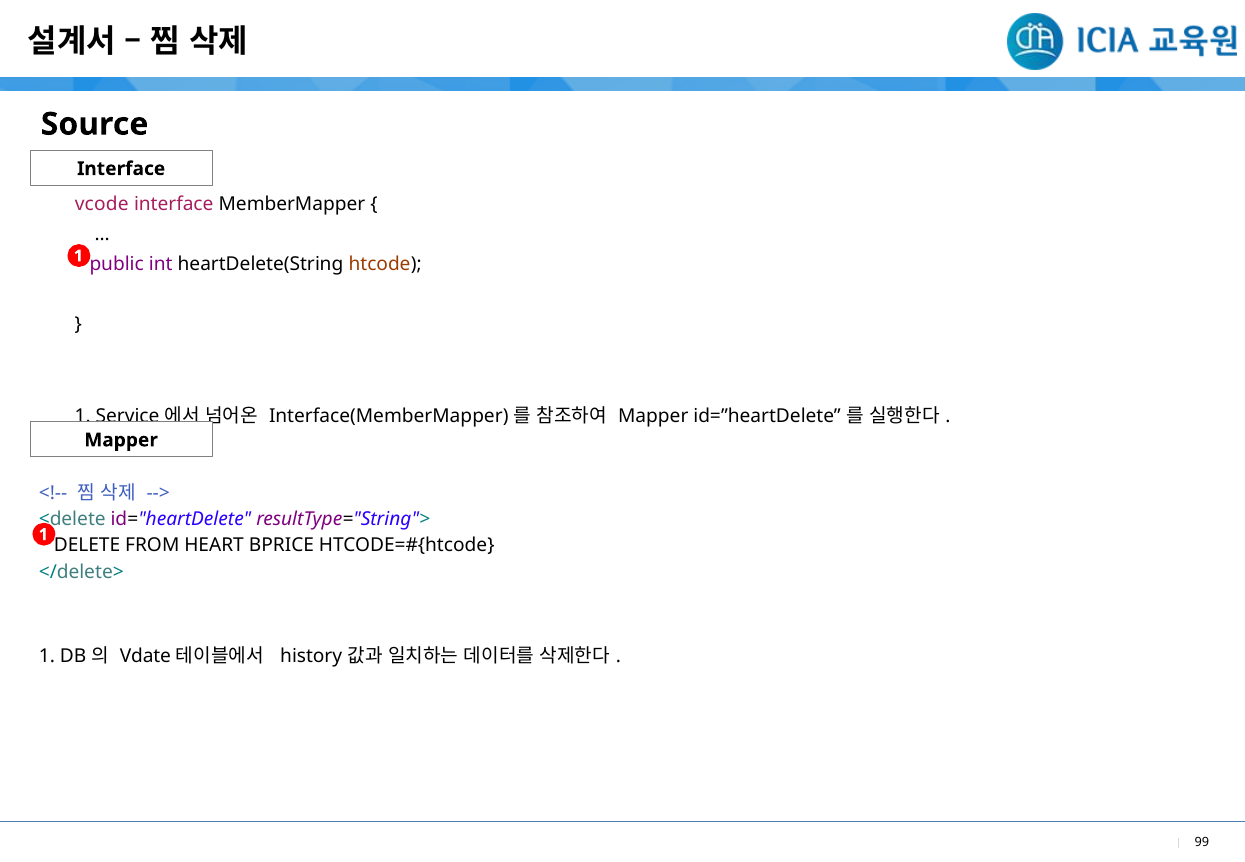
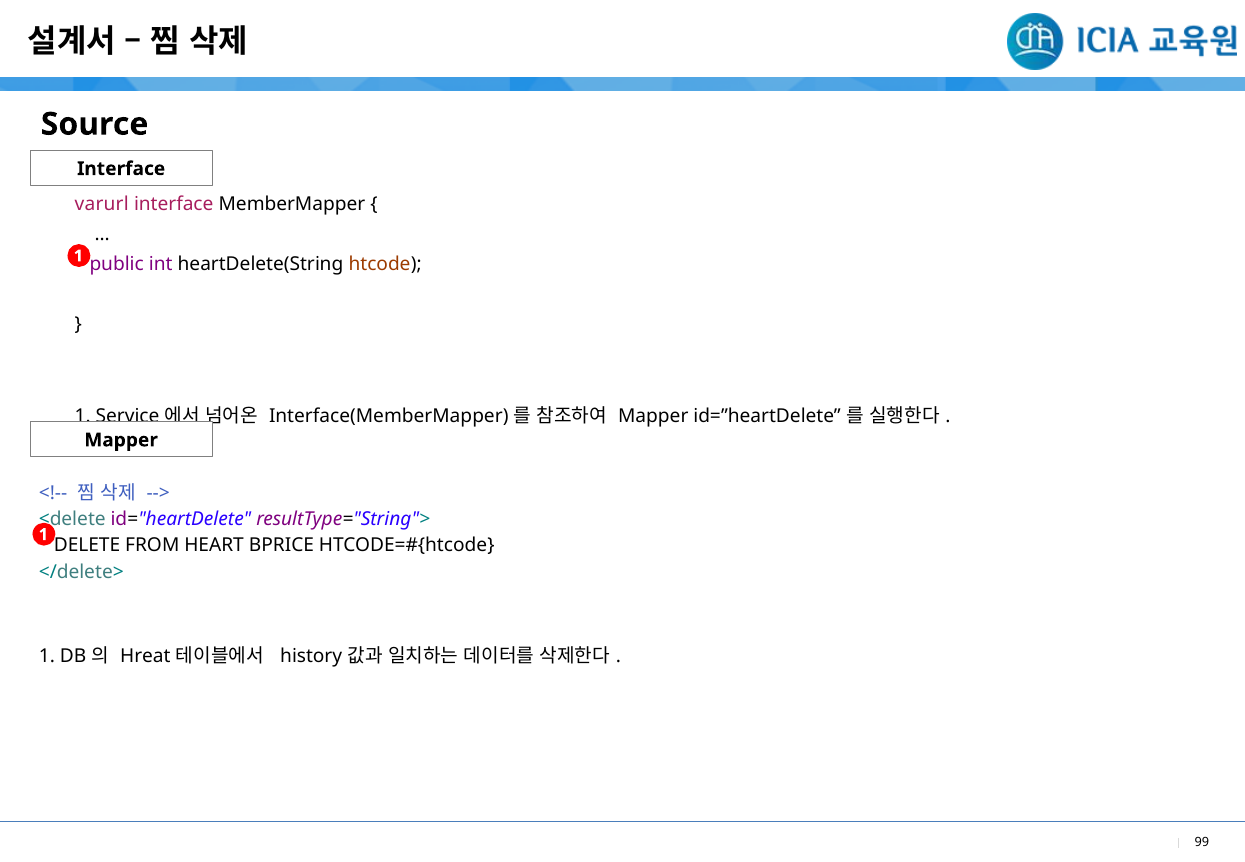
vcode: vcode -> varurl (102, 205)
Vdate: Vdate -> Hreat (145, 656)
